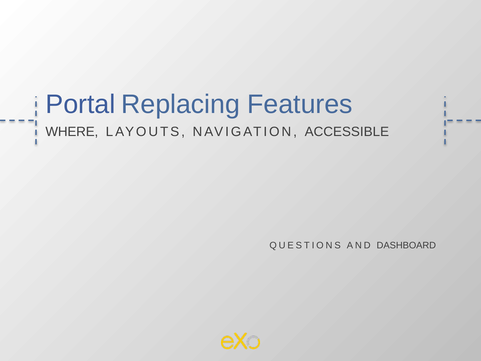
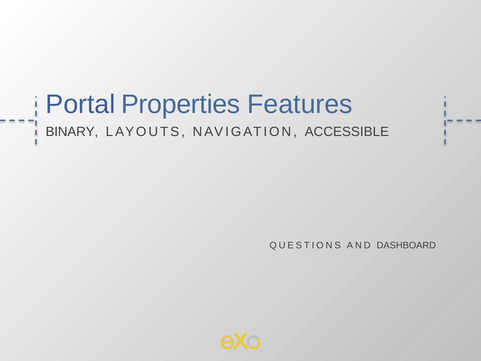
Replacing: Replacing -> Properties (181, 104)
WHERE: WHERE -> BINARY (72, 132)
